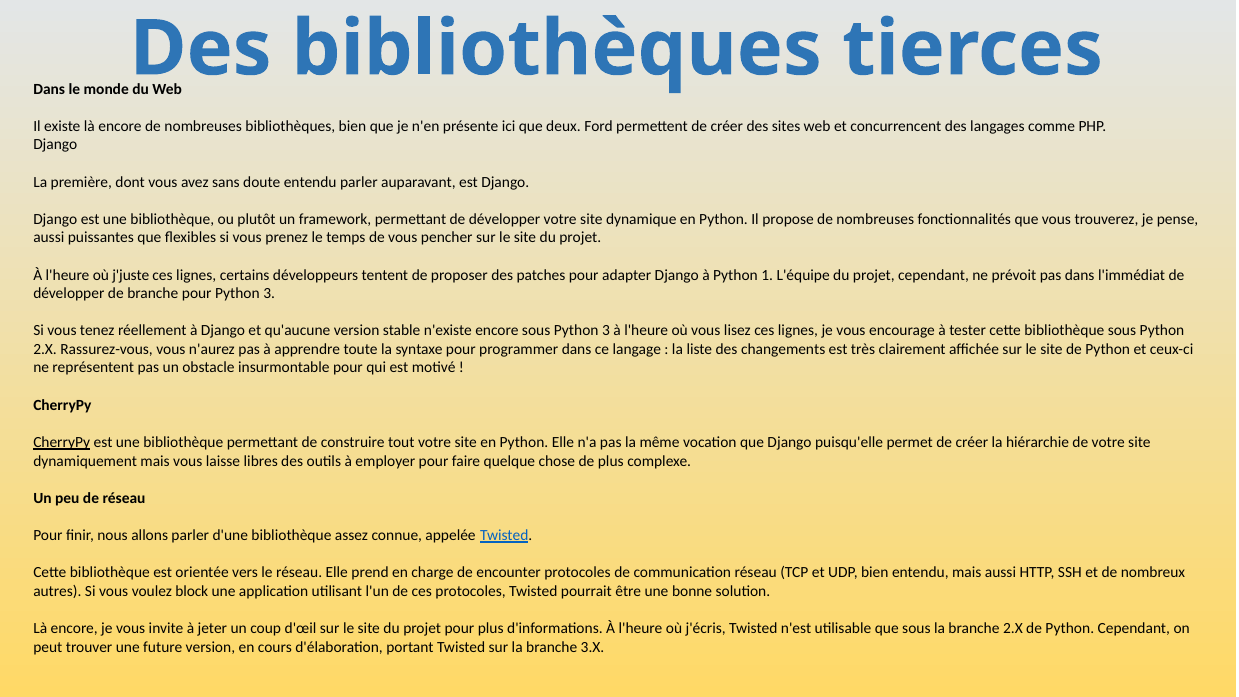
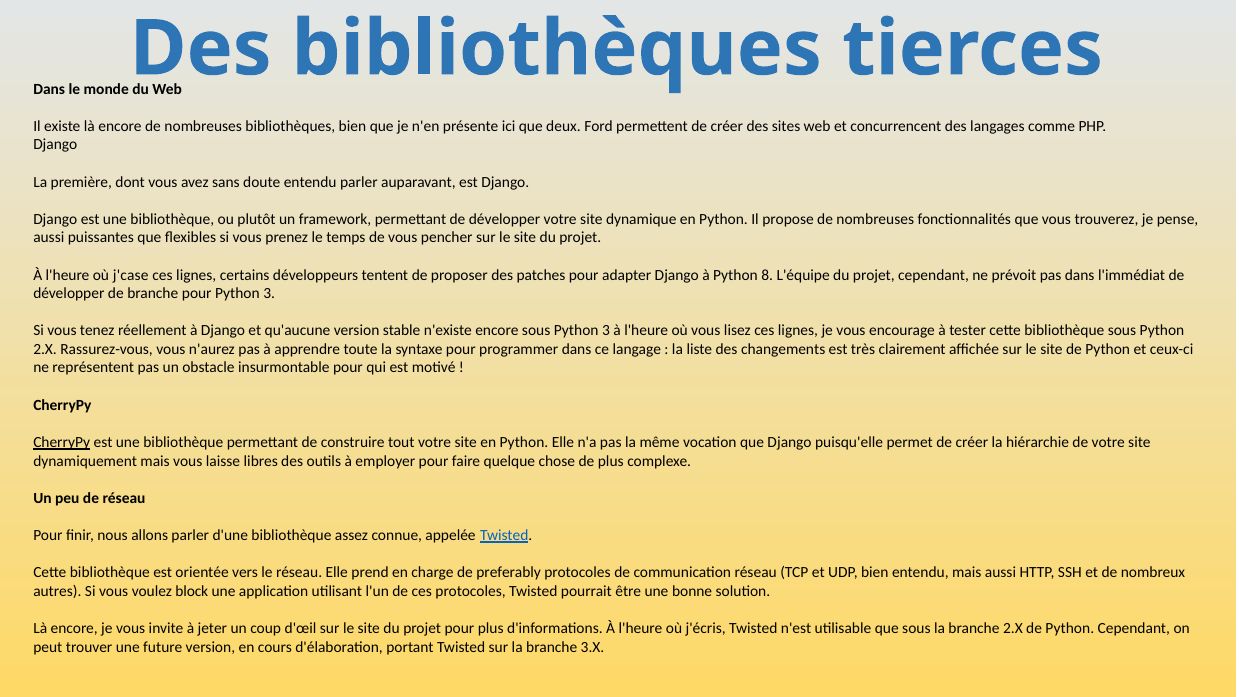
j'juste: j'juste -> j'case (131, 275)
1: 1 -> 8 (767, 275)
encounter: encounter -> preferably (509, 573)
